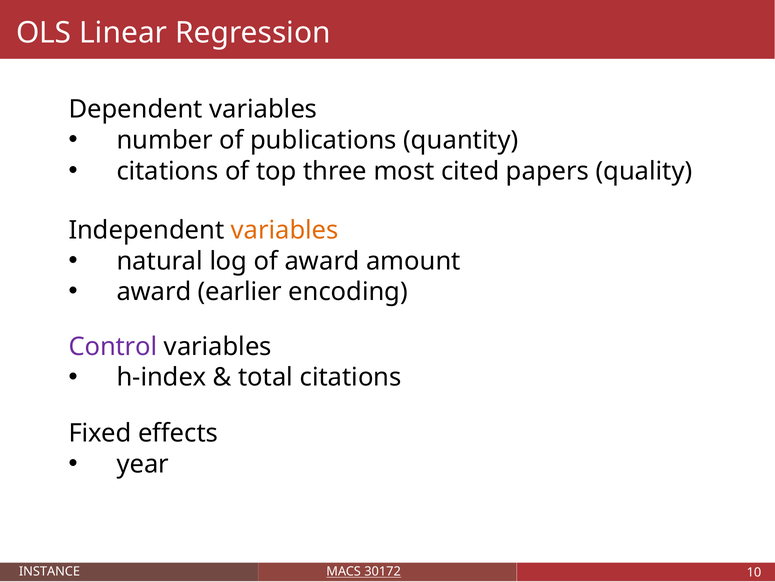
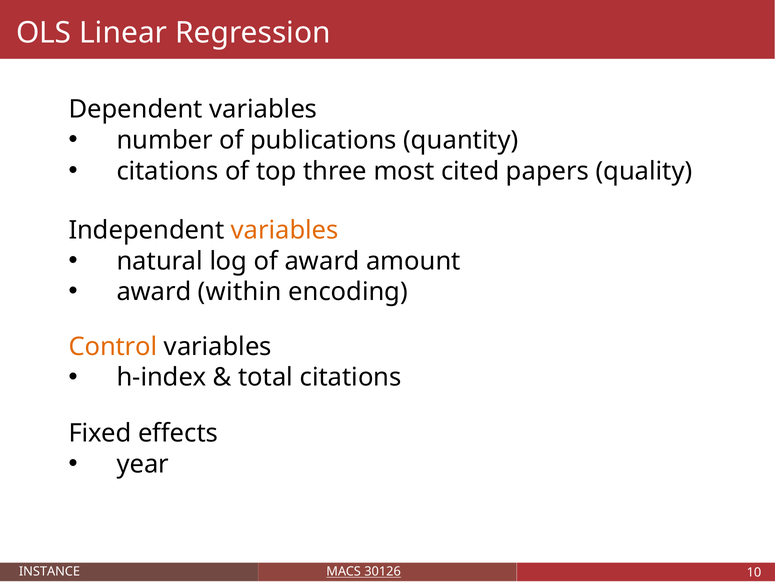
earlier: earlier -> within (240, 292)
Control colour: purple -> orange (113, 347)
30172: 30172 -> 30126 (383, 571)
